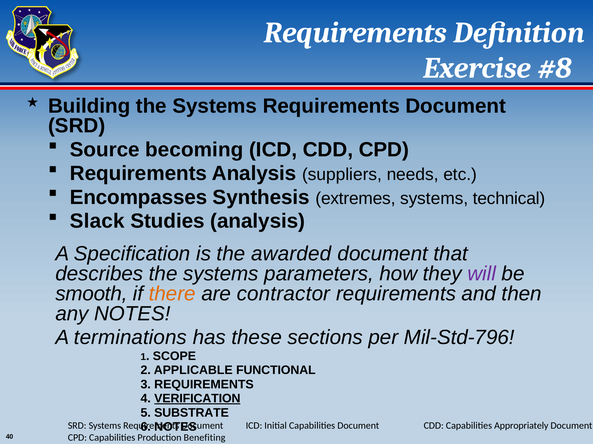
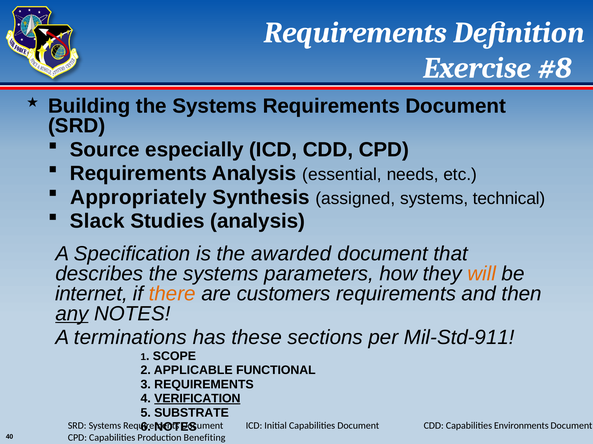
becoming: becoming -> especially (194, 150)
suppliers: suppliers -> essential (342, 175)
Encompasses: Encompasses -> Appropriately (138, 198)
extremes: extremes -> assigned (355, 199)
will colour: purple -> orange (482, 274)
smooth: smooth -> internet (91, 294)
contractor: contractor -> customers (284, 294)
any underline: none -> present (72, 314)
Mil-Std-796: Mil-Std-796 -> Mil-Std-911 (459, 338)
Appropriately: Appropriately -> Environments (521, 426)
